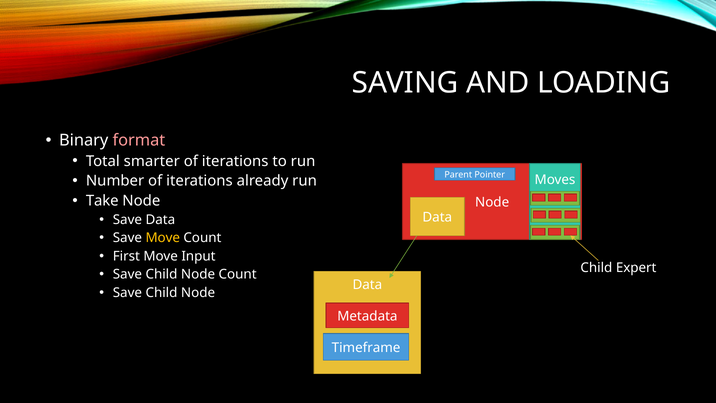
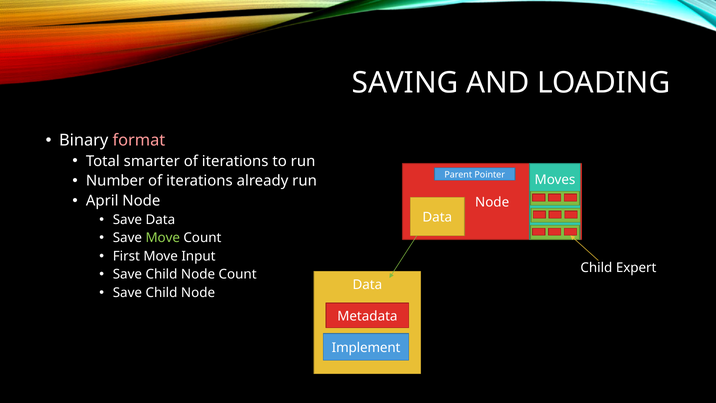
Take: Take -> April (102, 201)
Move colour: yellow -> light green (163, 238)
Timeframe: Timeframe -> Implement (366, 348)
